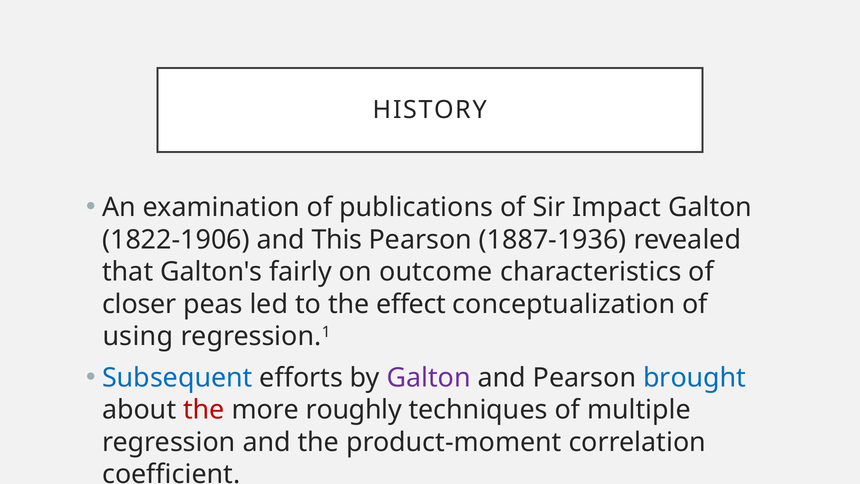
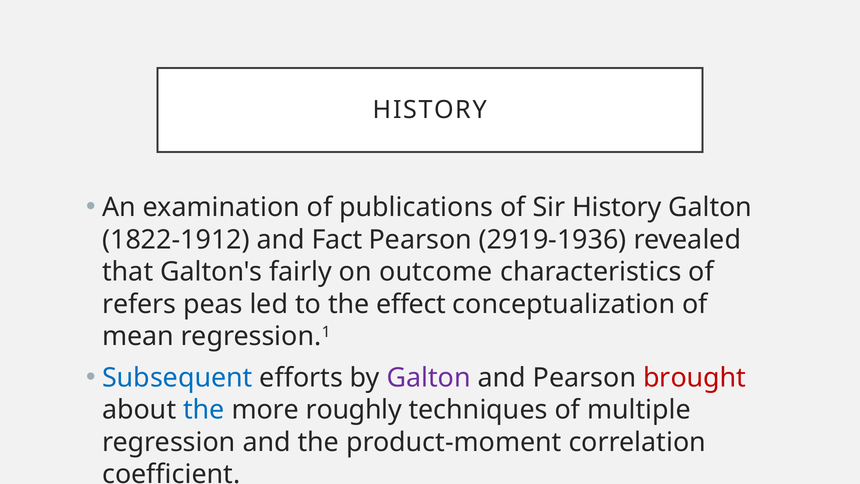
Sir Impact: Impact -> History (617, 207)
1822-1906: 1822-1906 -> 1822-1912 (176, 240)
This: This -> Fact (337, 240)
1887-1936: 1887-1936 -> 2919-1936 (553, 240)
closer: closer -> refers (139, 304)
using: using -> mean (138, 336)
brought colour: blue -> red (694, 378)
the colour: red -> blue (204, 410)
